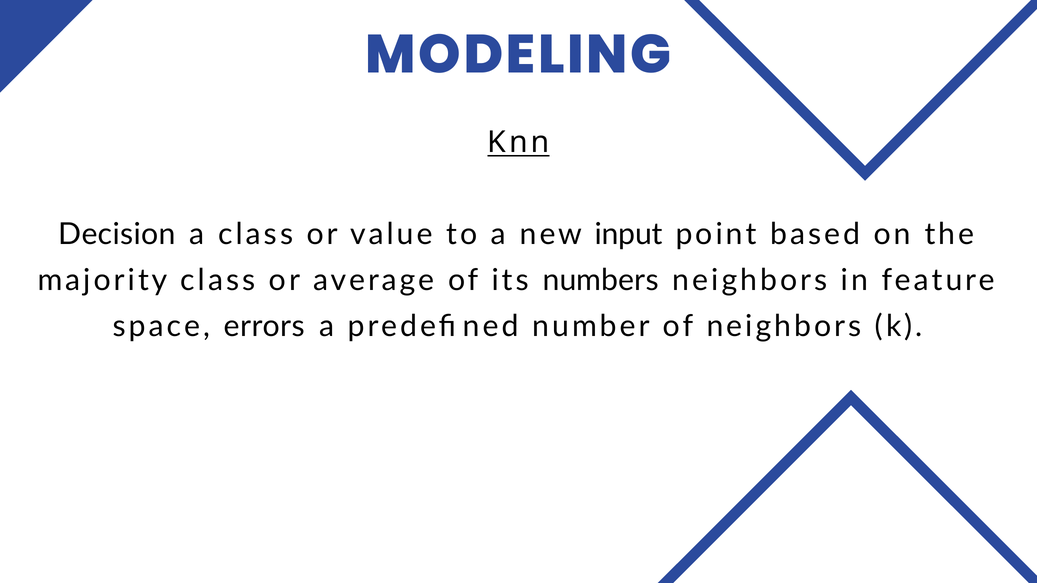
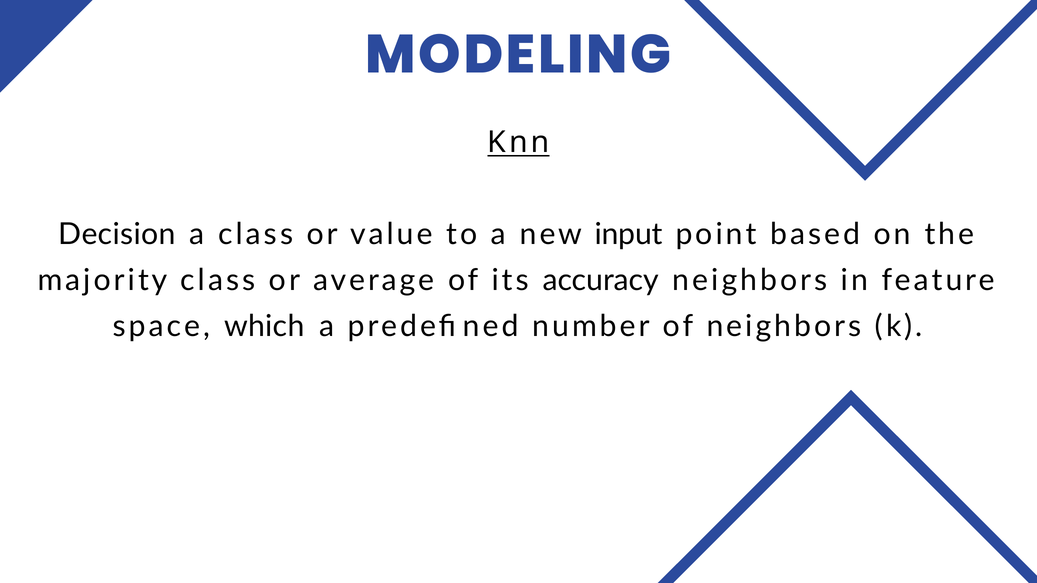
numbers: numbers -> accuracy (601, 280)
errors: errors -> which (264, 326)
